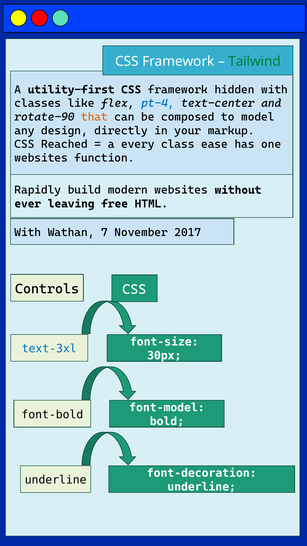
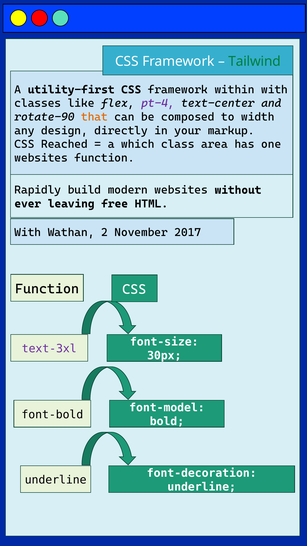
hidden: hidden -> within (235, 90)
pt-4 colour: blue -> purple (158, 103)
model: model -> width (258, 117)
every: every -> which (138, 144)
ease: ease -> area (214, 144)
7: 7 -> 2 (104, 232)
Controls: Controls -> Function (47, 289)
text-3xl colour: blue -> purple (49, 349)
